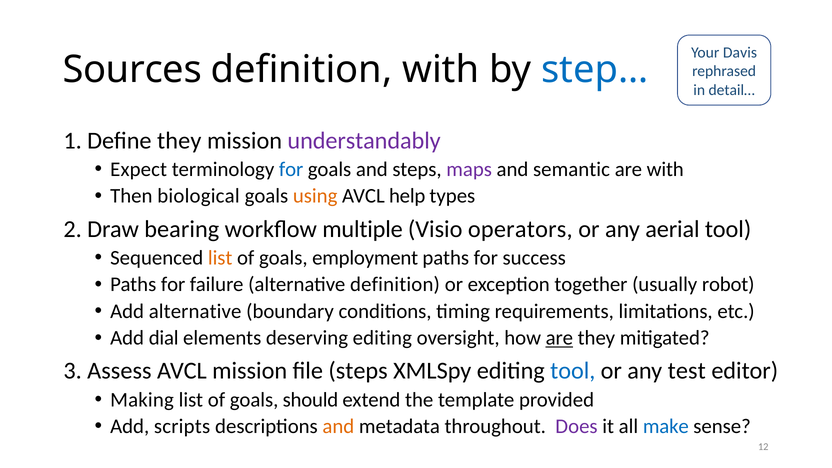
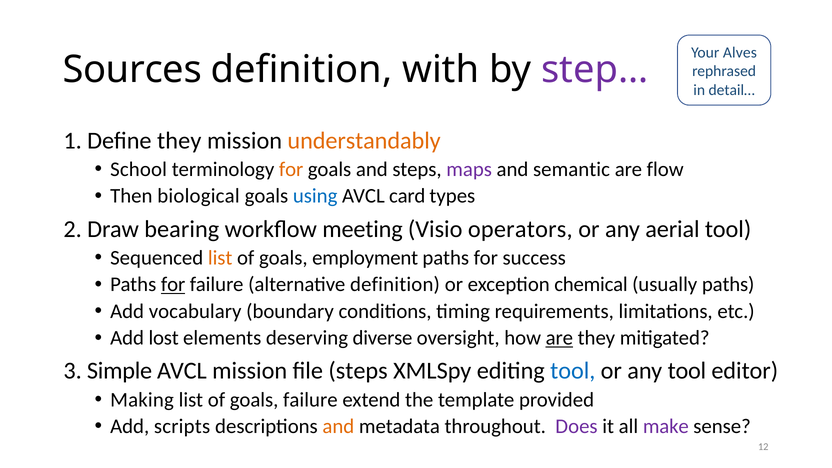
Davis: Davis -> Alves (740, 52)
step… colour: blue -> purple (595, 70)
understandably colour: purple -> orange (364, 141)
Expect: Expect -> School (139, 169)
for colour: blue -> orange (291, 169)
are with: with -> flow (665, 169)
using colour: orange -> blue (315, 196)
help: help -> card (407, 196)
multiple: multiple -> meeting (363, 229)
for underline: none -> present (173, 284)
together: together -> chemical (591, 284)
usually robot: robot -> paths (728, 284)
Add alternative: alternative -> vocabulary (195, 311)
dial: dial -> lost (164, 338)
deserving editing: editing -> diverse (382, 338)
Assess: Assess -> Simple (120, 371)
any test: test -> tool (687, 371)
goals should: should -> failure (310, 400)
make colour: blue -> purple (666, 426)
